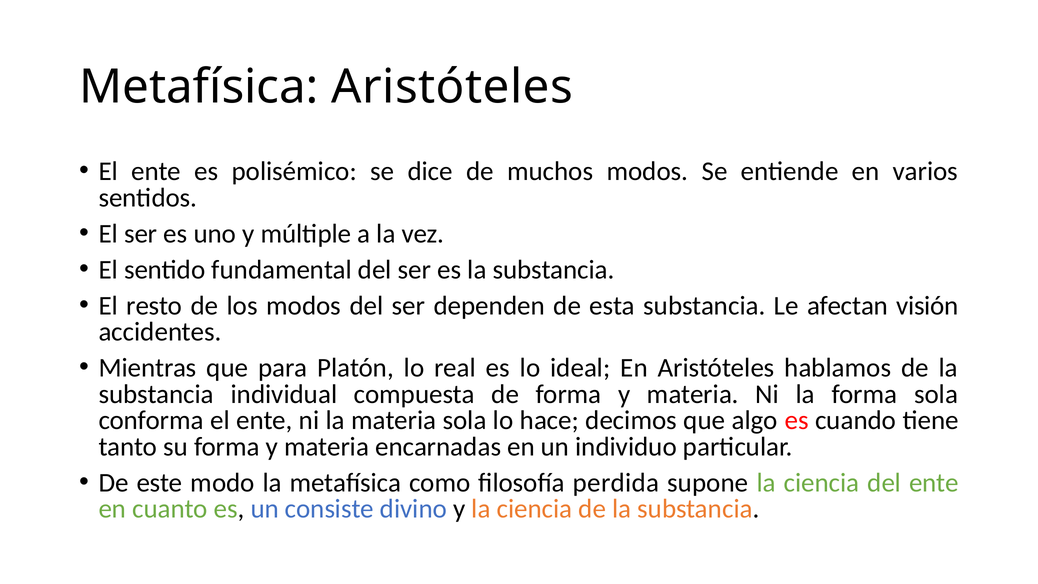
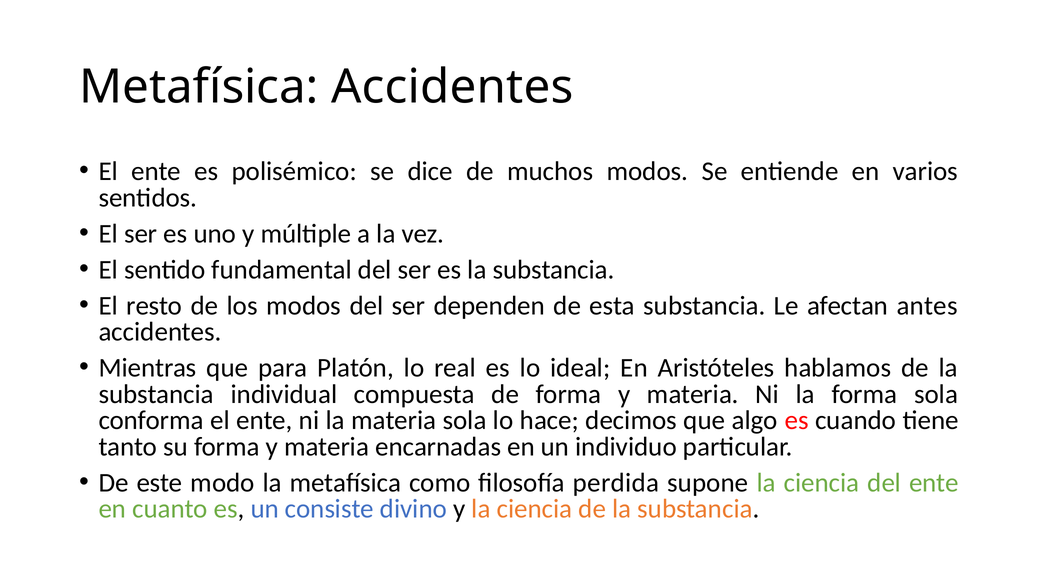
Metafísica Aristóteles: Aristóteles -> Accidentes (452, 87)
visión: visión -> antes (927, 306)
